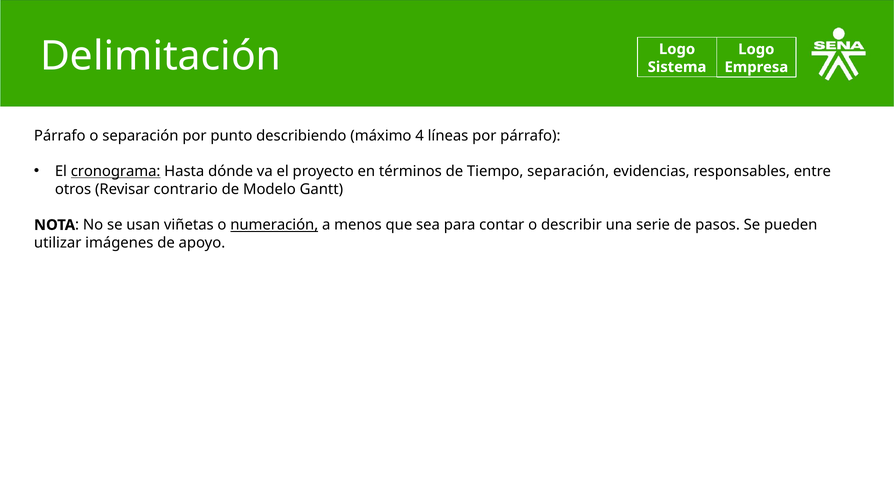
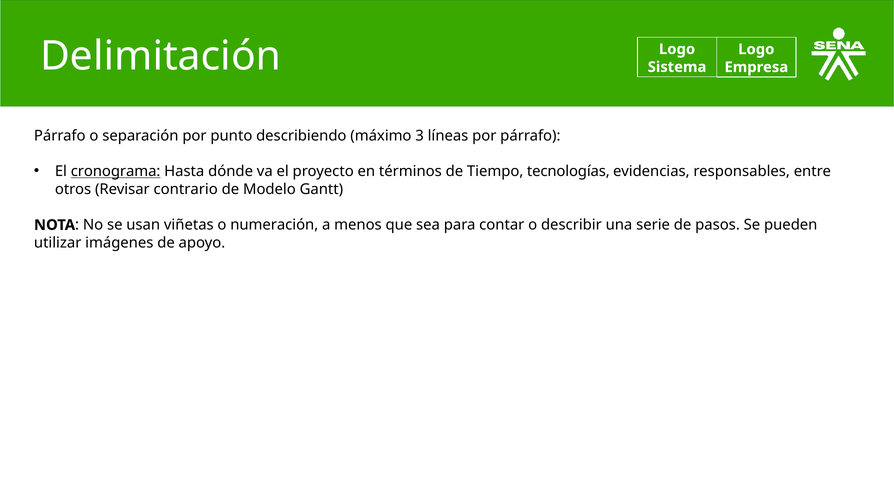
4: 4 -> 3 (420, 136)
Tiempo separación: separación -> tecnologías (568, 171)
numeración underline: present -> none (274, 225)
